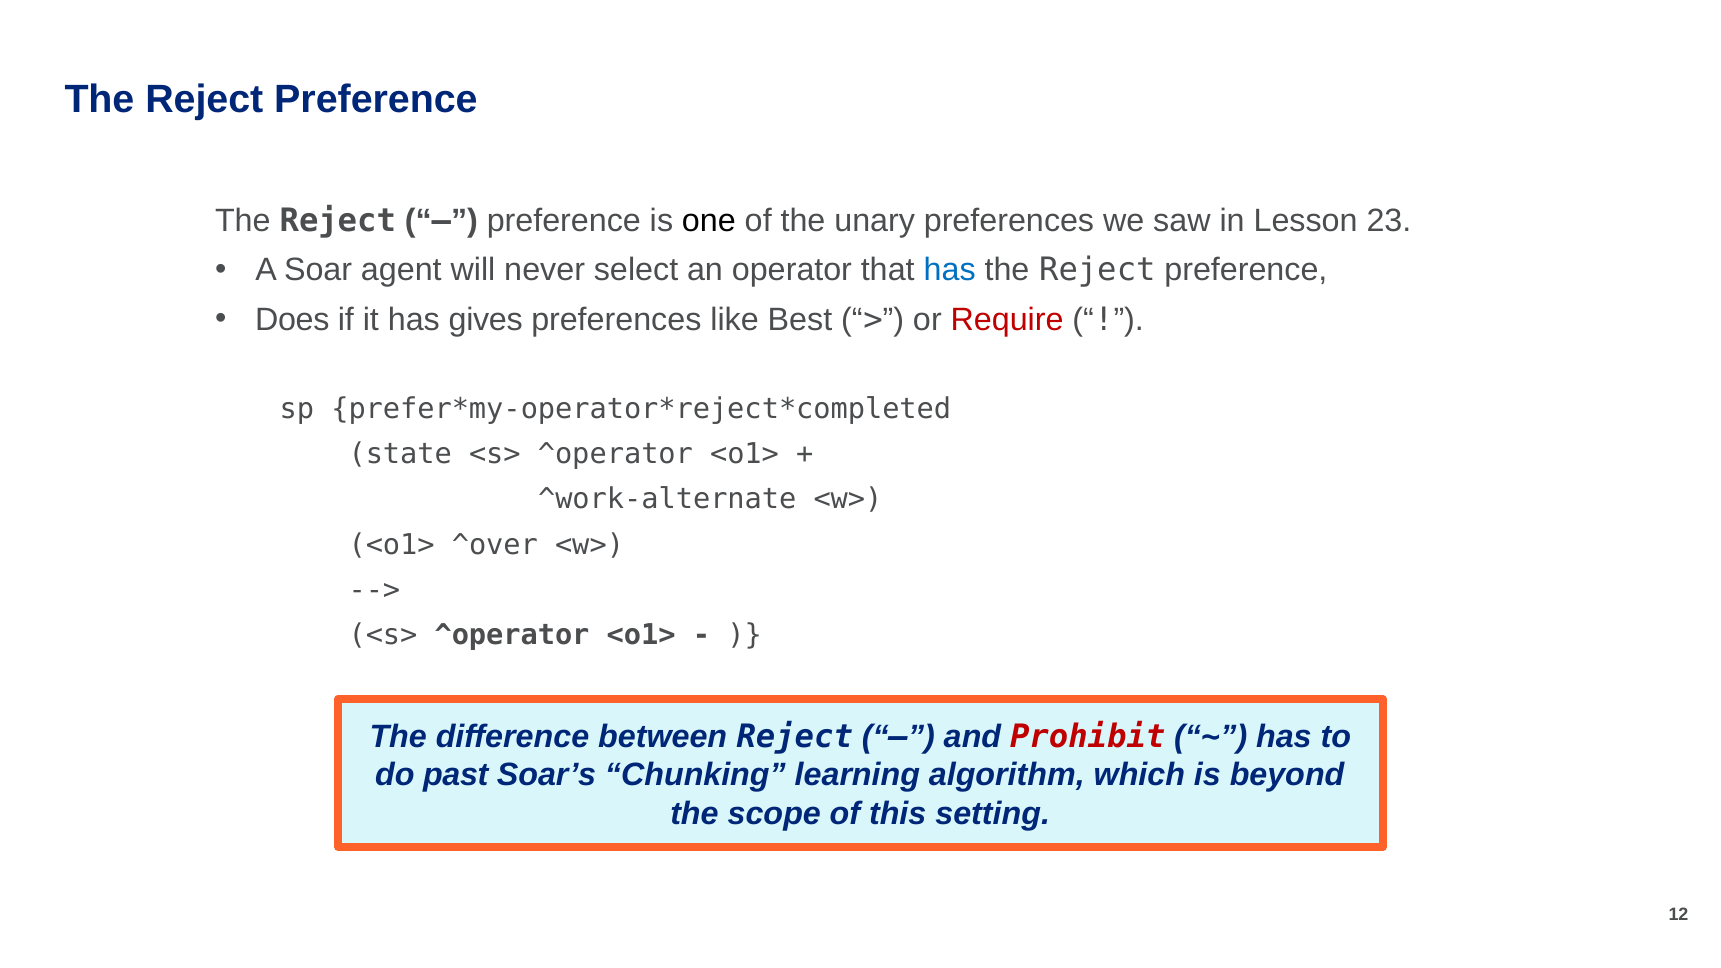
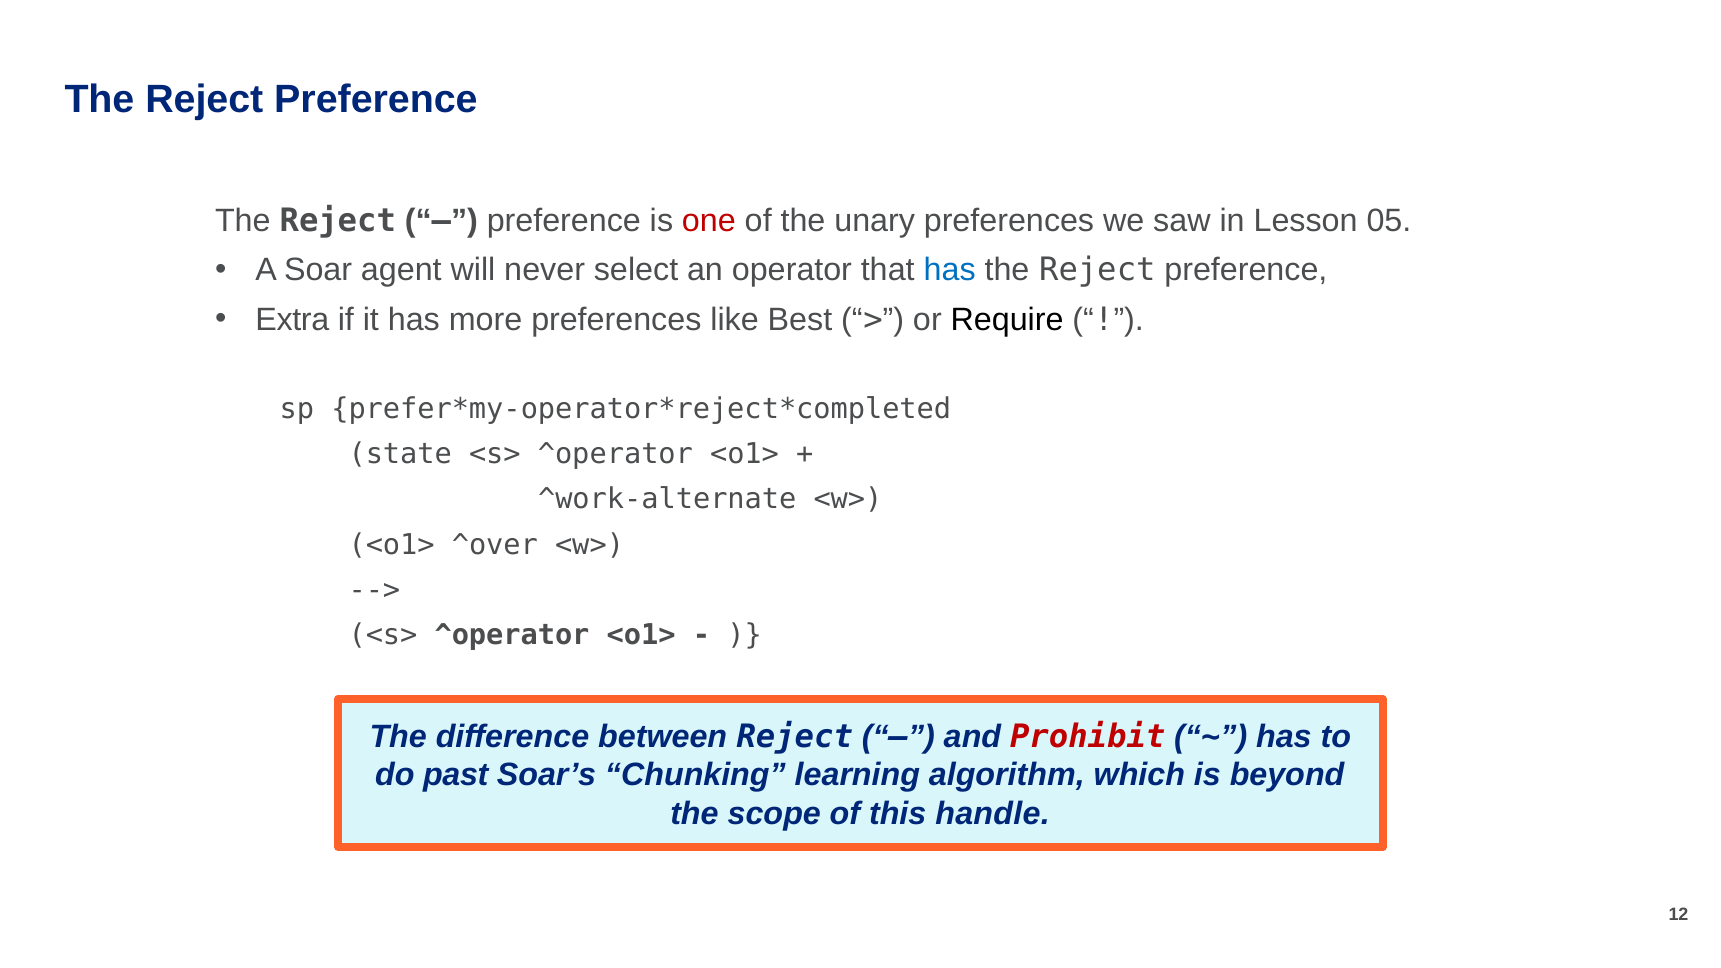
one colour: black -> red (709, 221)
23: 23 -> 05 (1389, 221)
Does: Does -> Extra (292, 320)
gives: gives -> more (486, 320)
Require colour: red -> black (1007, 320)
setting: setting -> handle (993, 814)
